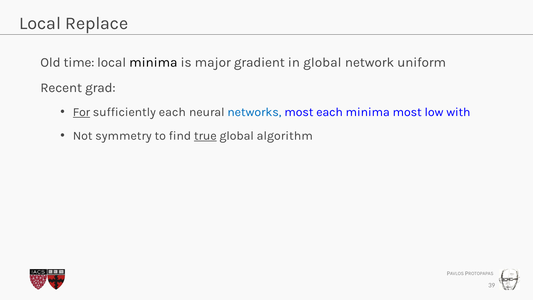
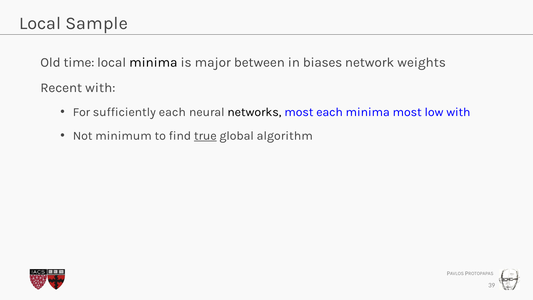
Replace: Replace -> Sample (97, 23)
gradient: gradient -> between (259, 62)
in global: global -> biases (323, 62)
uniform: uniform -> weights (422, 62)
Recent grad: grad -> with (100, 88)
For underline: present -> none (81, 112)
networks colour: blue -> black (254, 112)
symmetry: symmetry -> minimum (124, 136)
